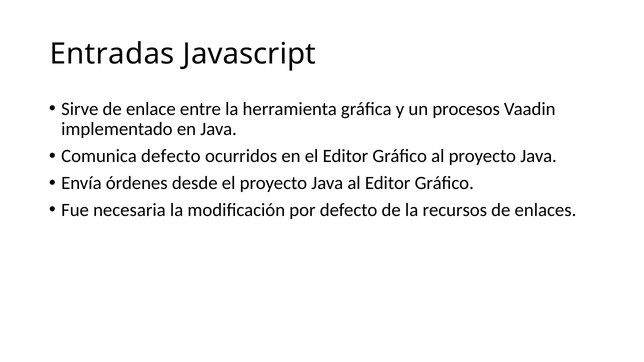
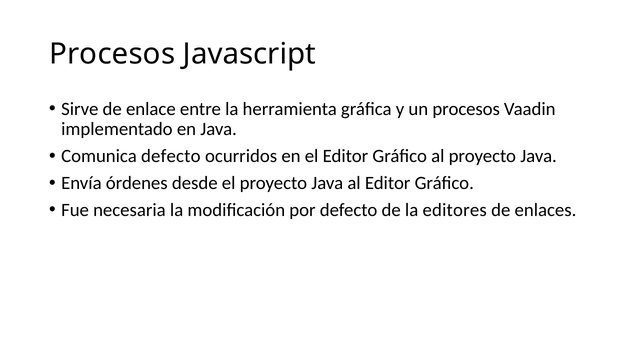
Entradas: Entradas -> Procesos (112, 54)
recursos: recursos -> editores (455, 210)
